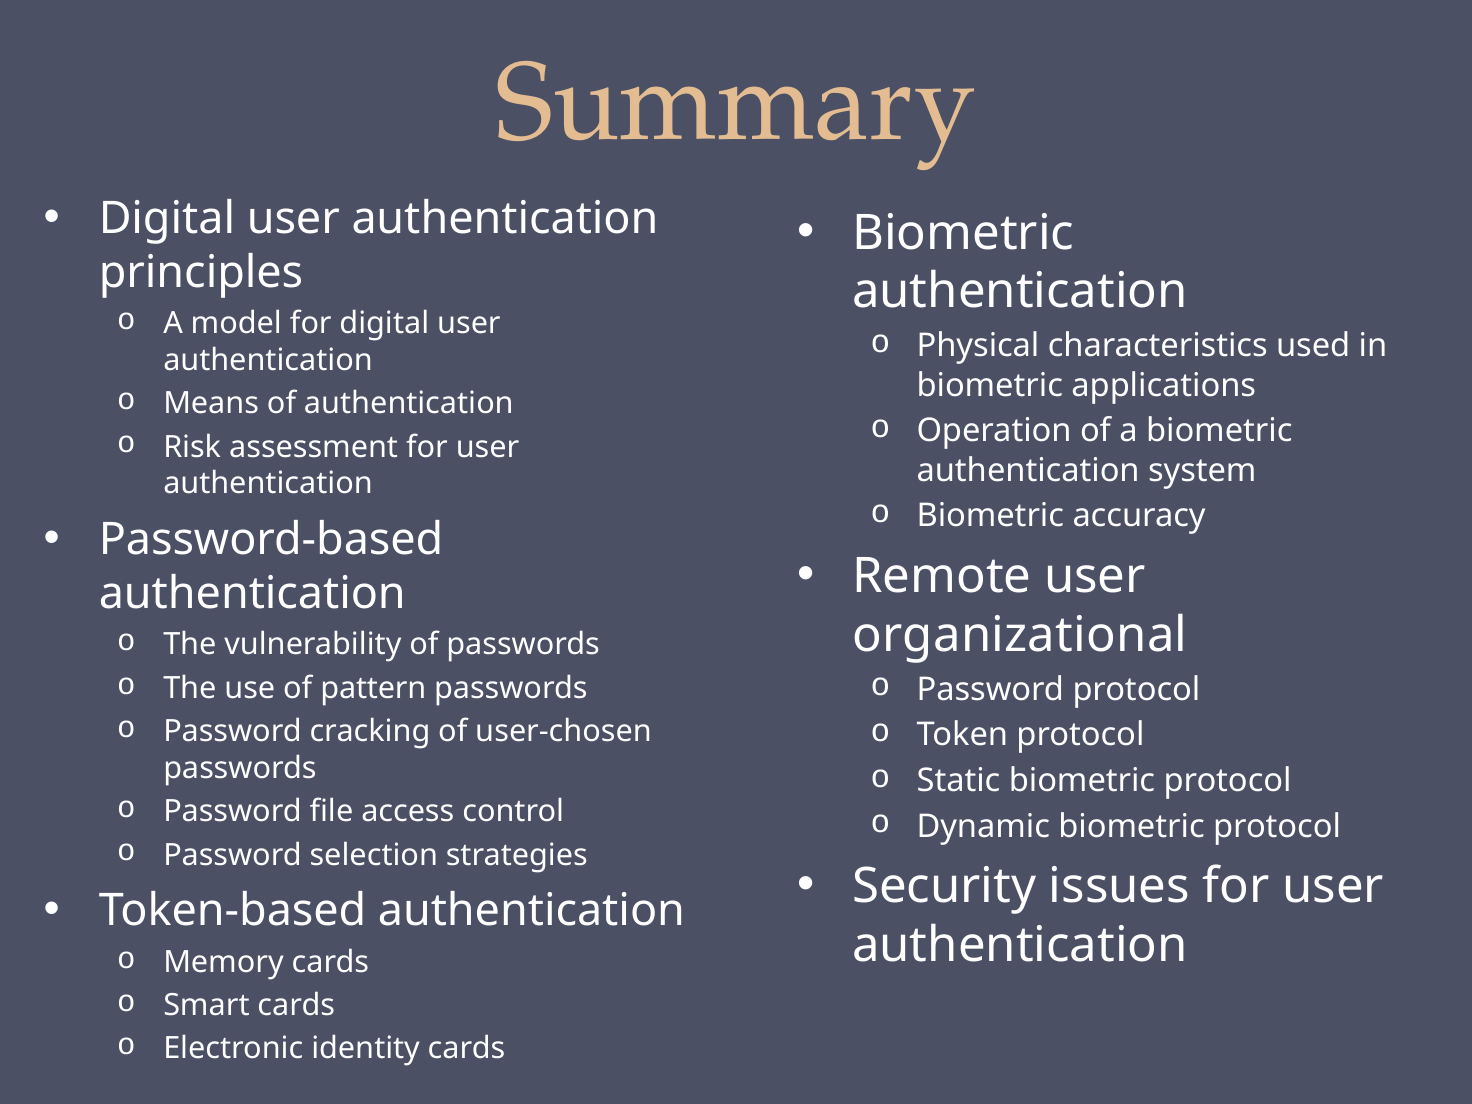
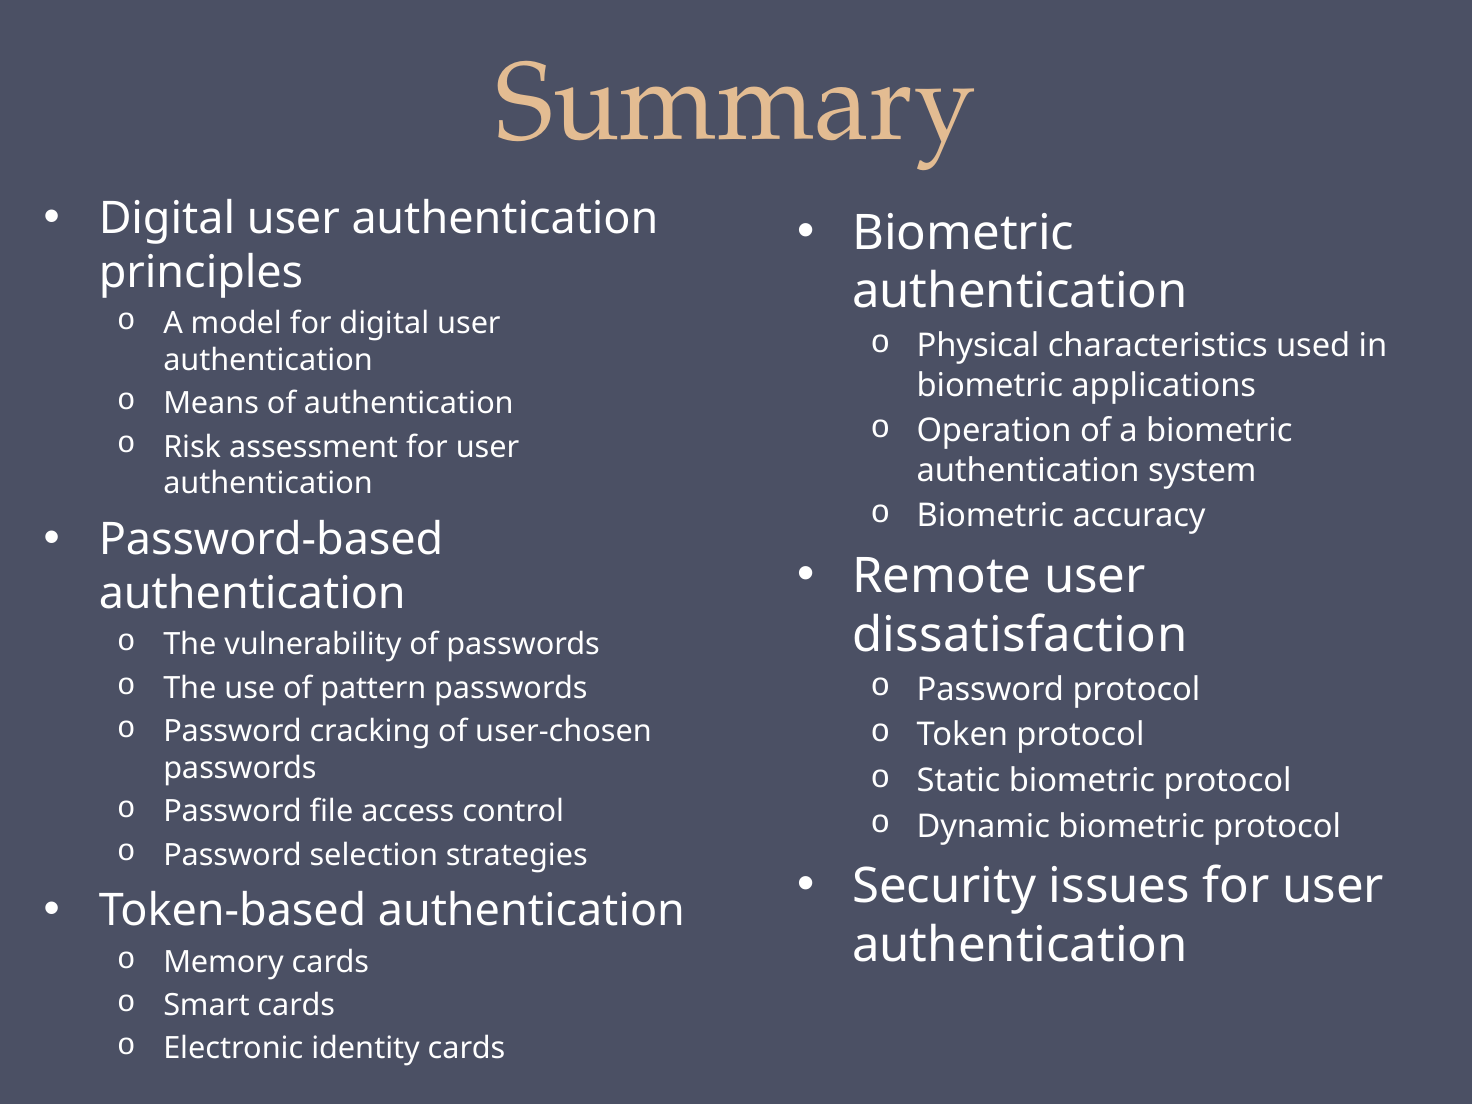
organizational: organizational -> dissatisfaction (1020, 635)
